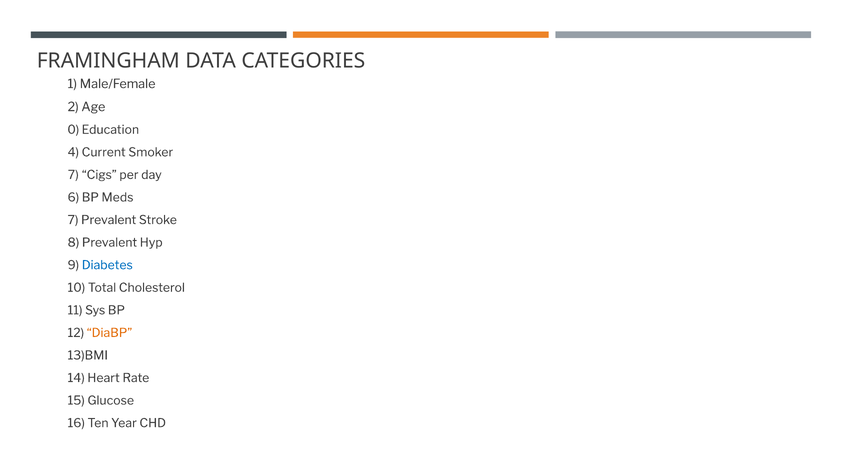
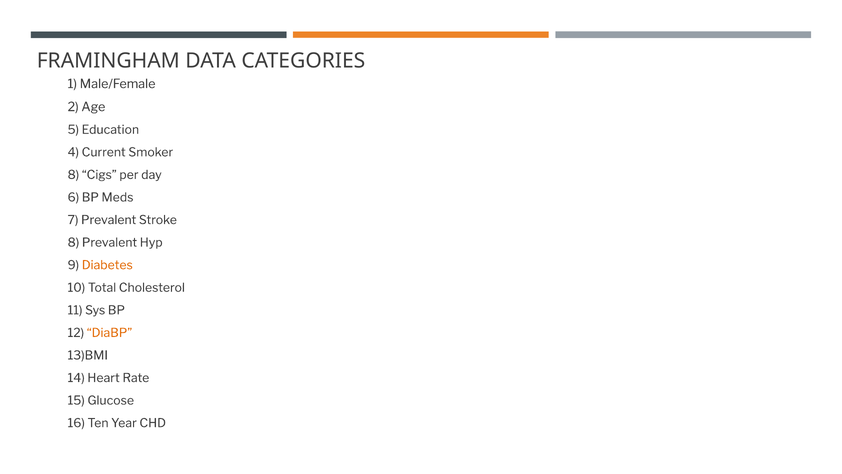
0: 0 -> 5 (73, 130)
7: 7 -> 8 (73, 175)
Diabetes colour: blue -> orange (107, 265)
